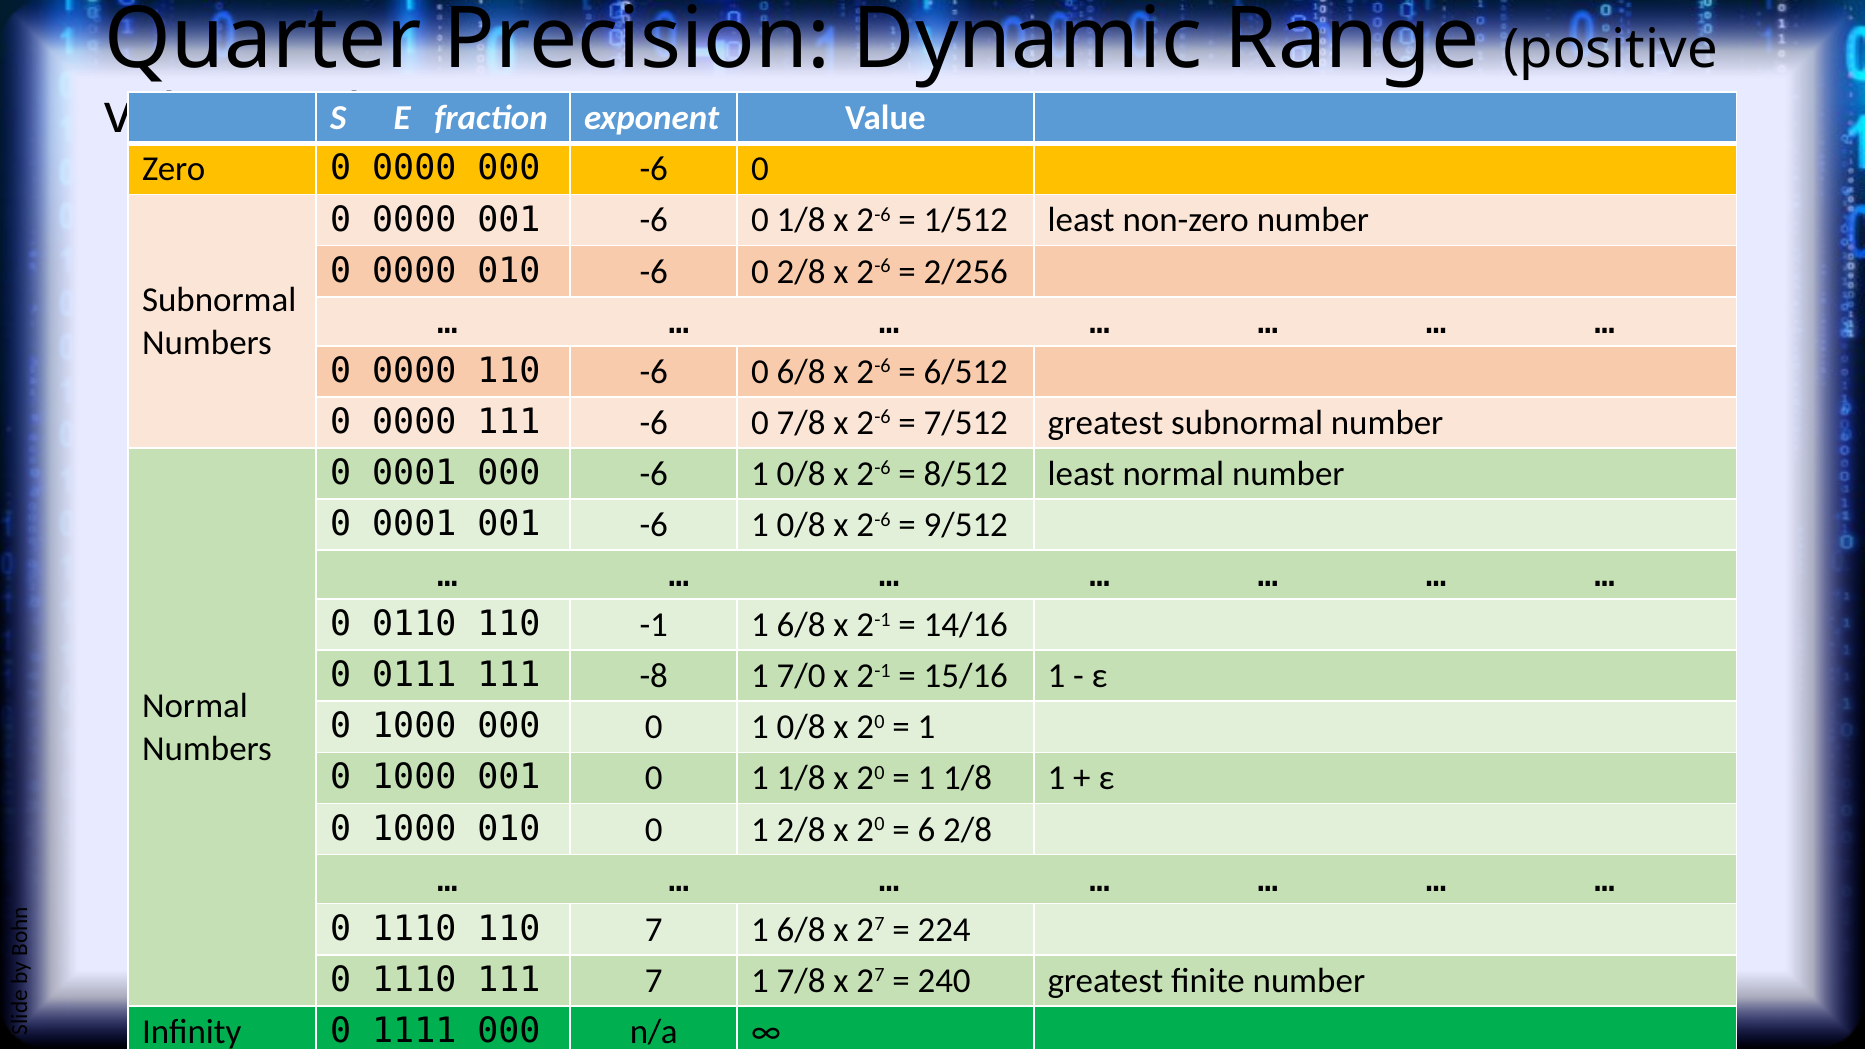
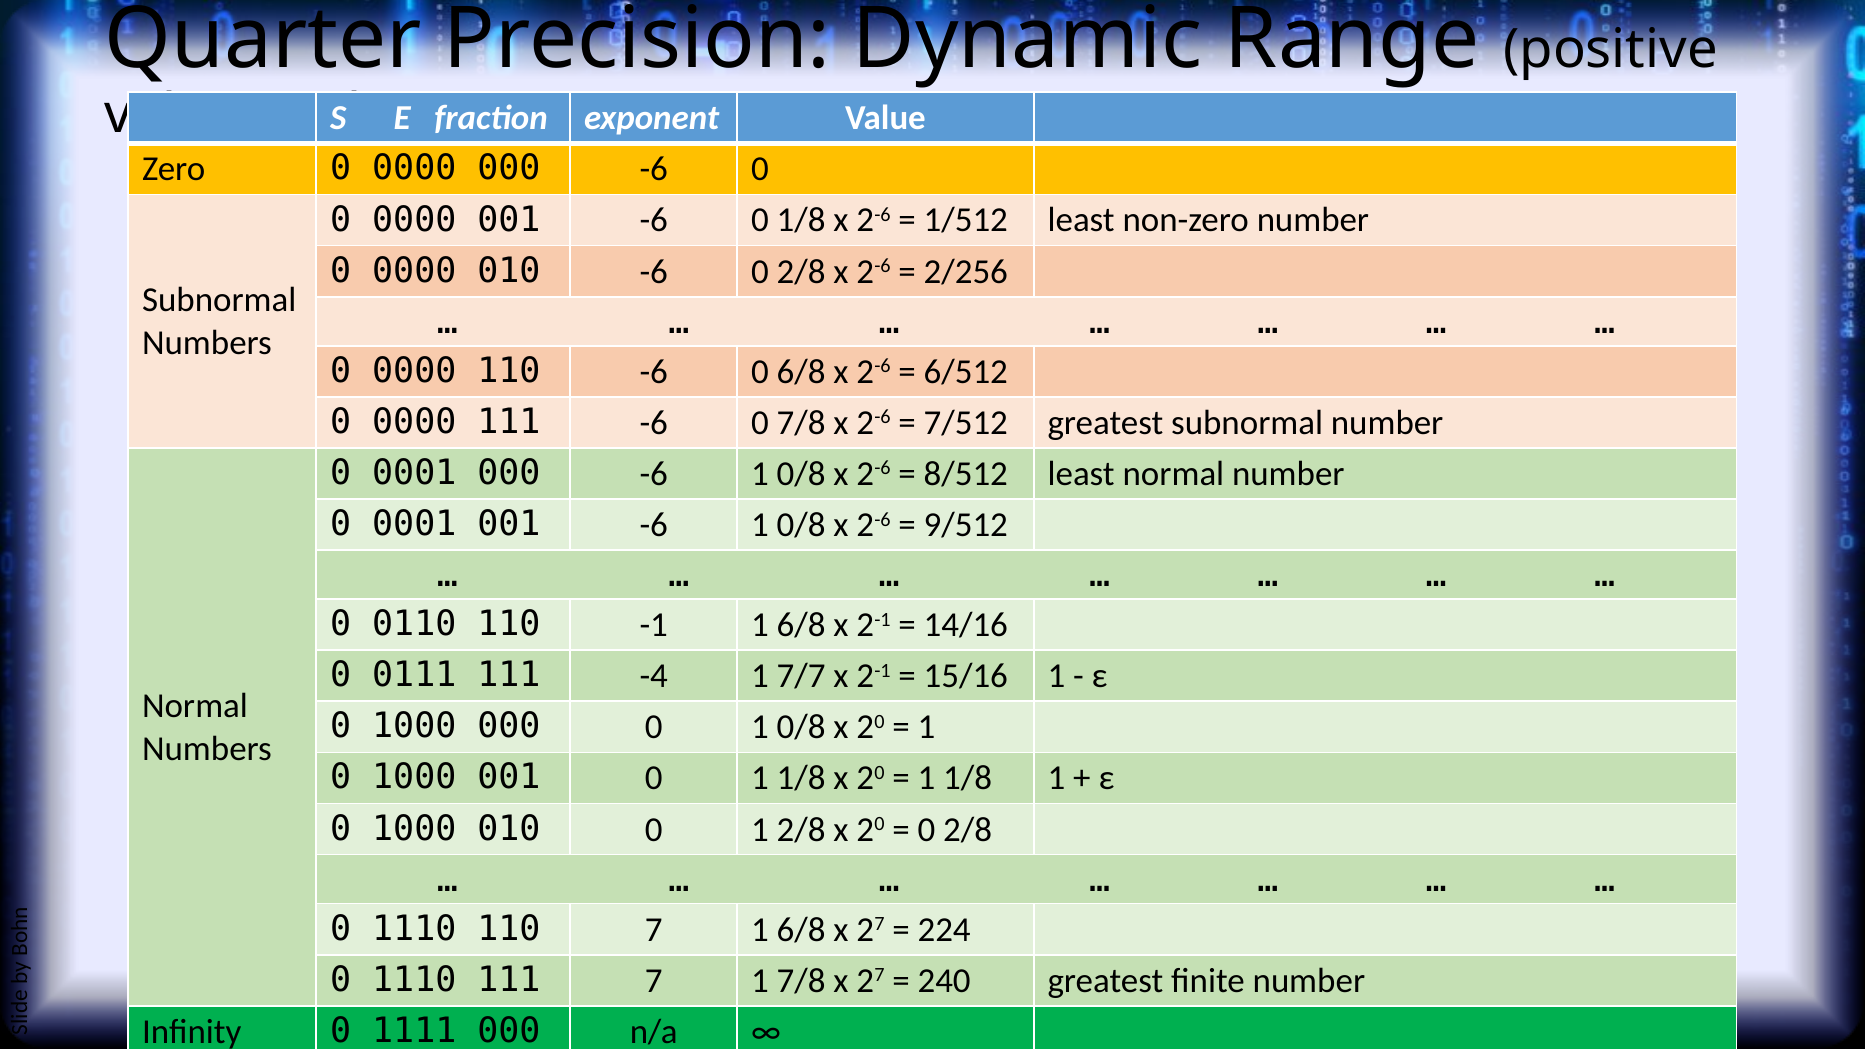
-8: -8 -> -4 (654, 676)
7/0: 7/0 -> 7/7 (801, 676)
6: 6 -> 0 (926, 830)
